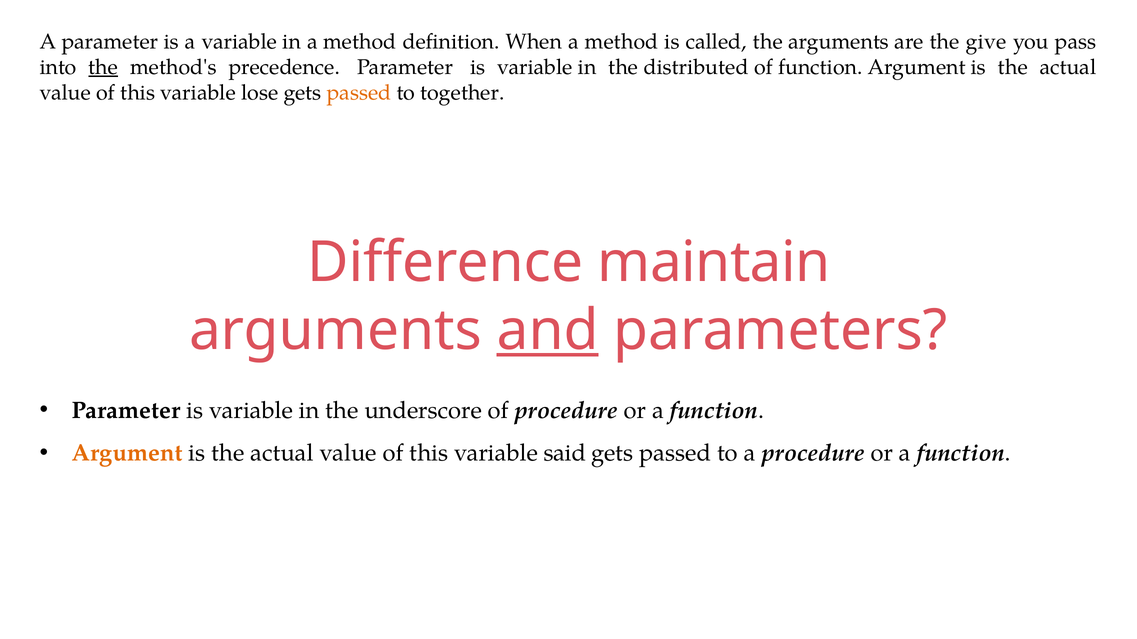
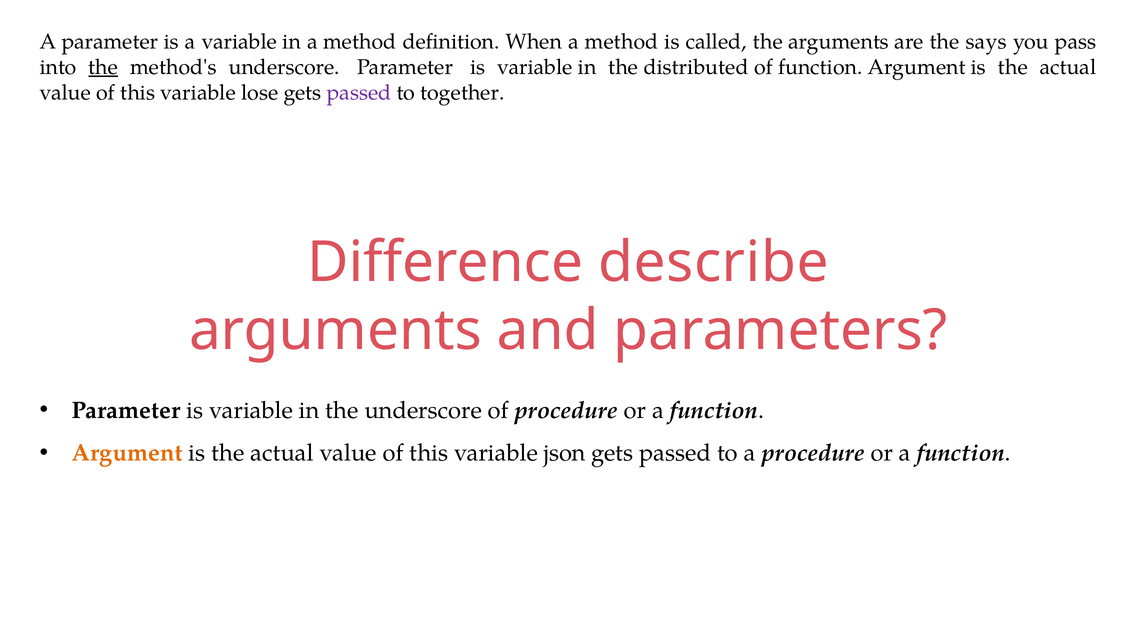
give: give -> says (986, 42)
method's precedence: precedence -> underscore (284, 67)
passed colour: orange -> purple (359, 93)
maintain: maintain -> describe (713, 263)
and underline: present -> none (548, 331)
said: said -> json (565, 453)
